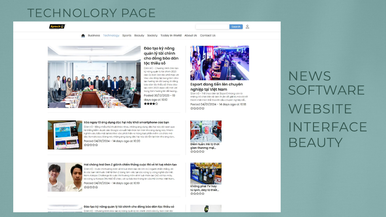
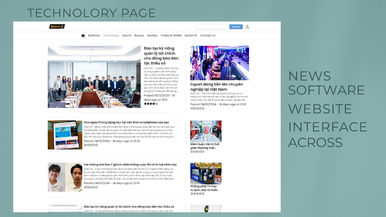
BEAUTY: BEAUTY -> ACROSS (315, 143)
